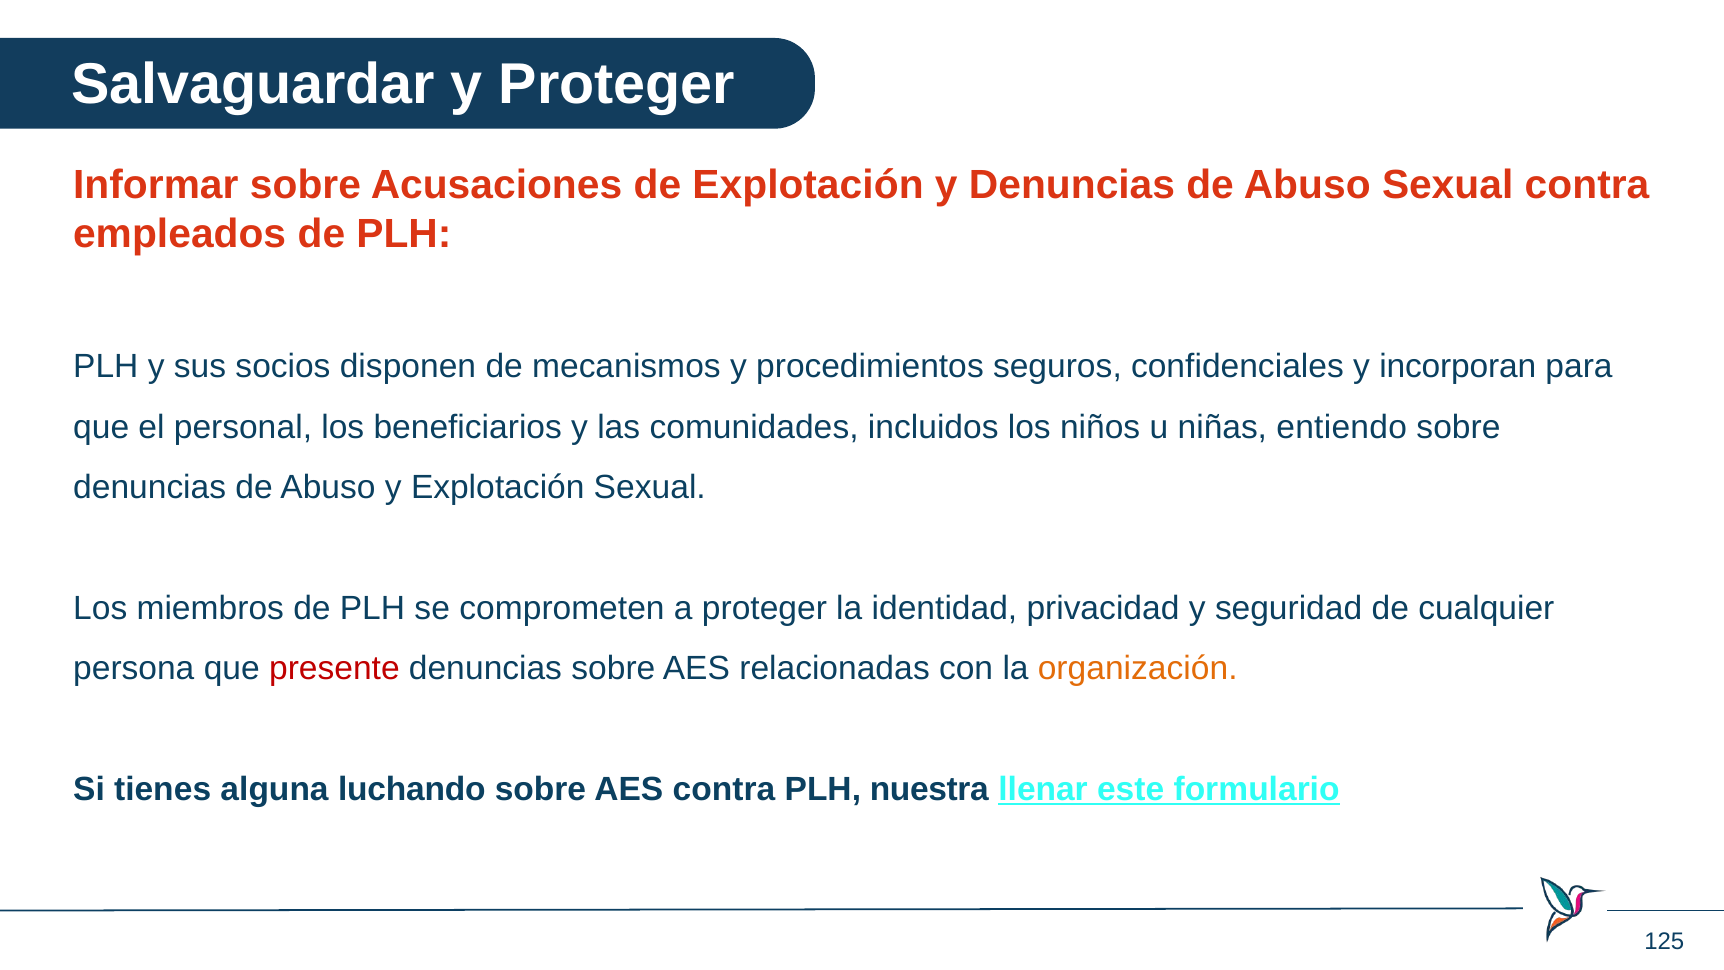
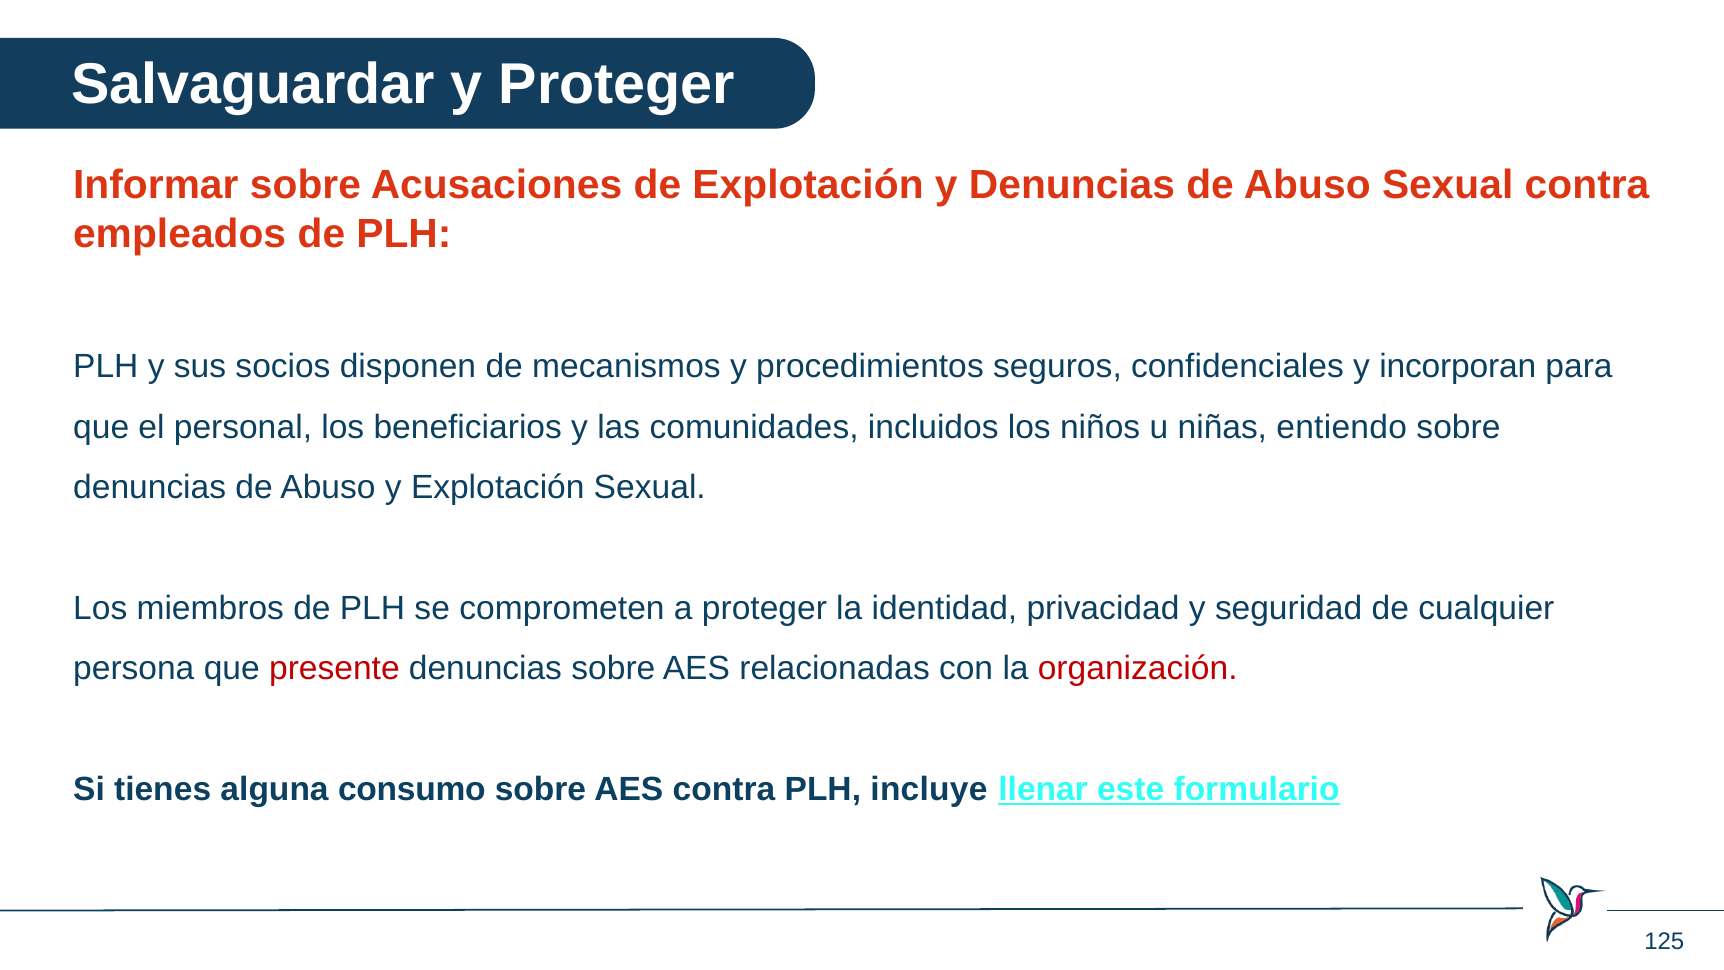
organización colour: orange -> red (1138, 668)
luchando: luchando -> consumo (412, 789)
nuestra: nuestra -> incluye (929, 789)
